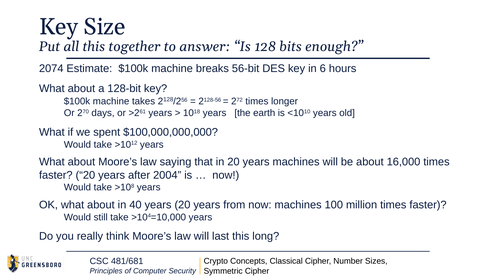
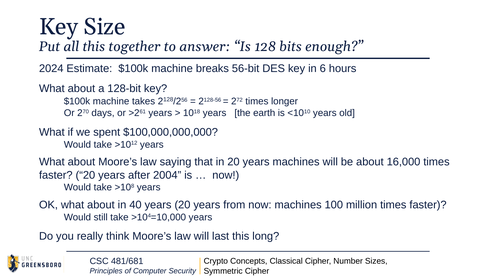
2074: 2074 -> 2024 (51, 69)
